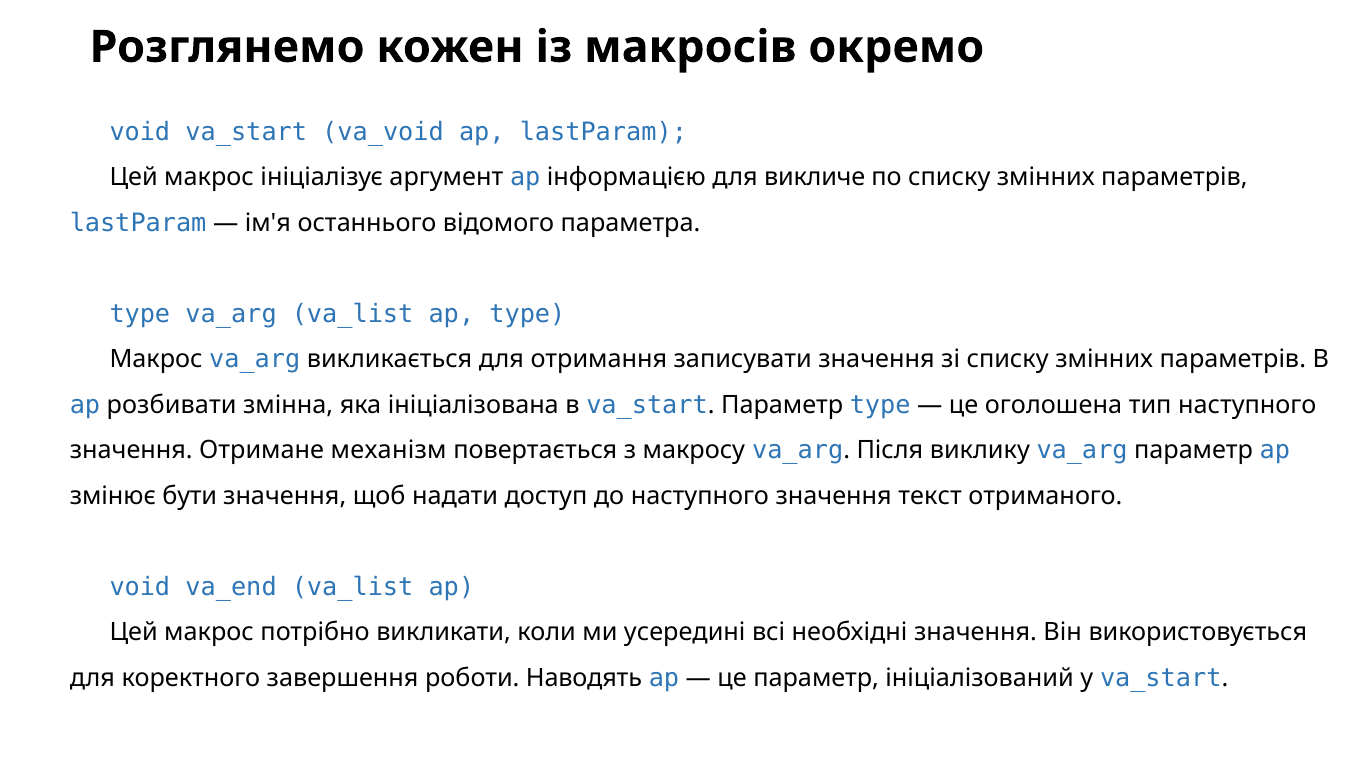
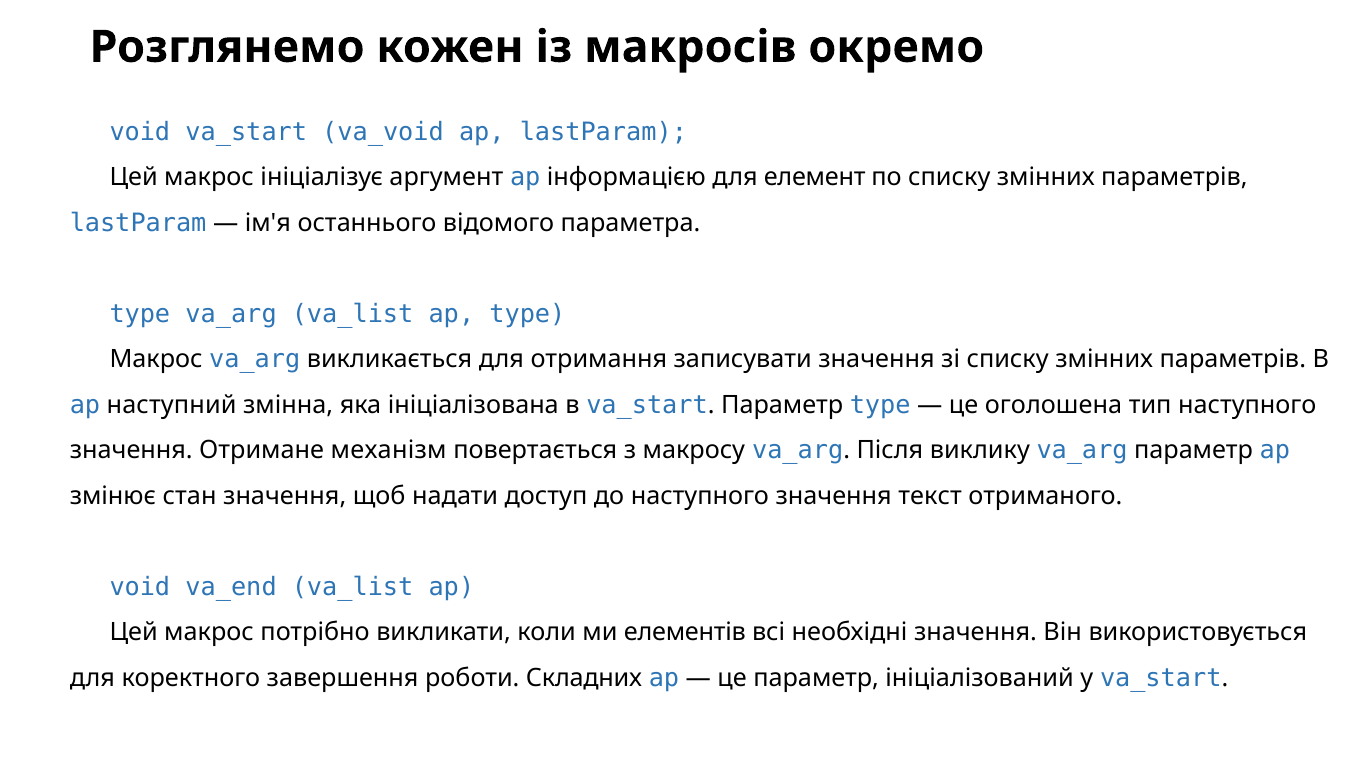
викличе: викличе -> елемент (815, 177)
розбивати: розбивати -> наступний (172, 405)
бути: бути -> стан (190, 496)
усередині: усередині -> елементів (685, 632)
Наводять: Наводять -> Складних (584, 677)
